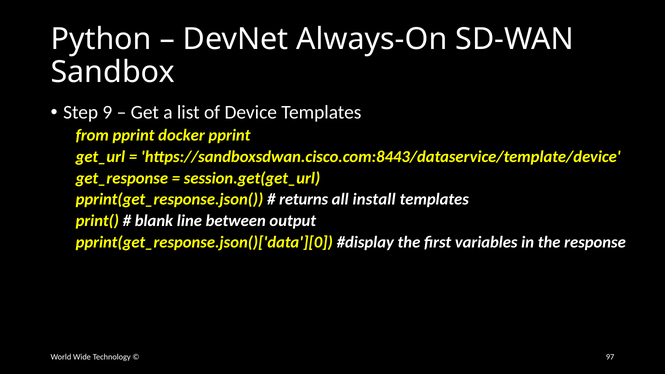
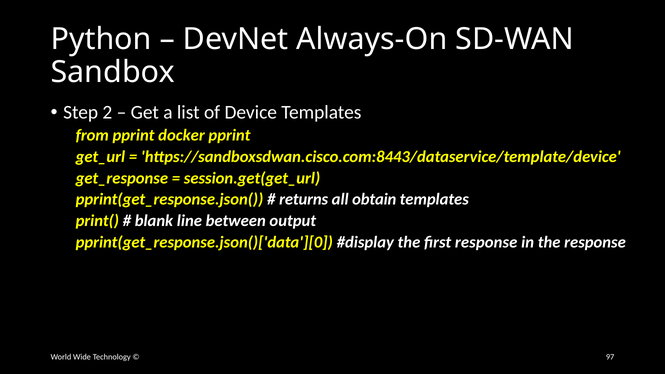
9: 9 -> 2 (107, 112)
install: install -> obtain (374, 200)
first variables: variables -> response (486, 242)
